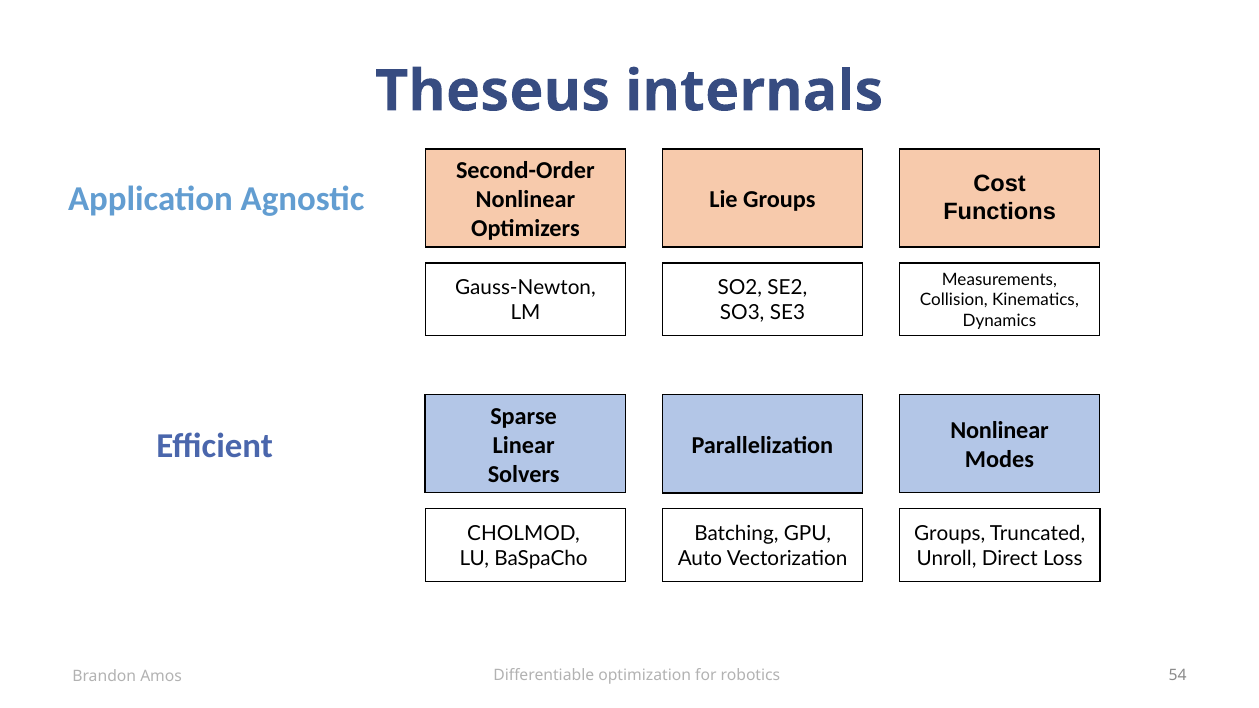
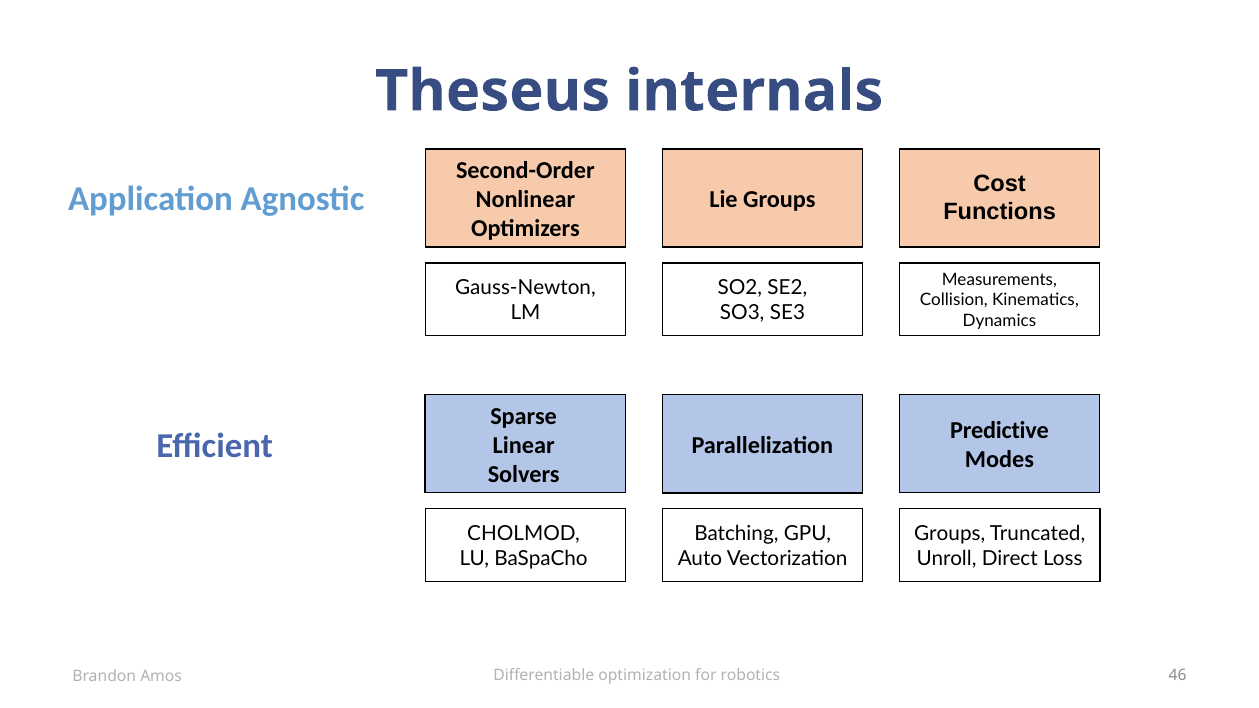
Nonlinear: Nonlinear -> Predictive (1000, 431)
54: 54 -> 46 (1178, 675)
